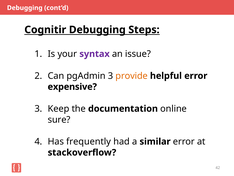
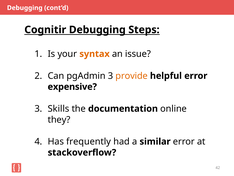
syntax colour: purple -> orange (95, 54)
Keep: Keep -> Skills (59, 108)
sure: sure -> they (59, 119)
